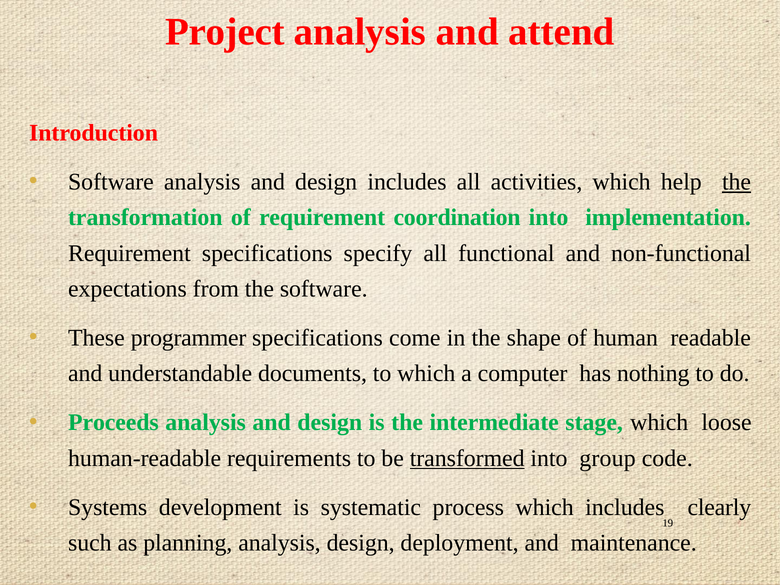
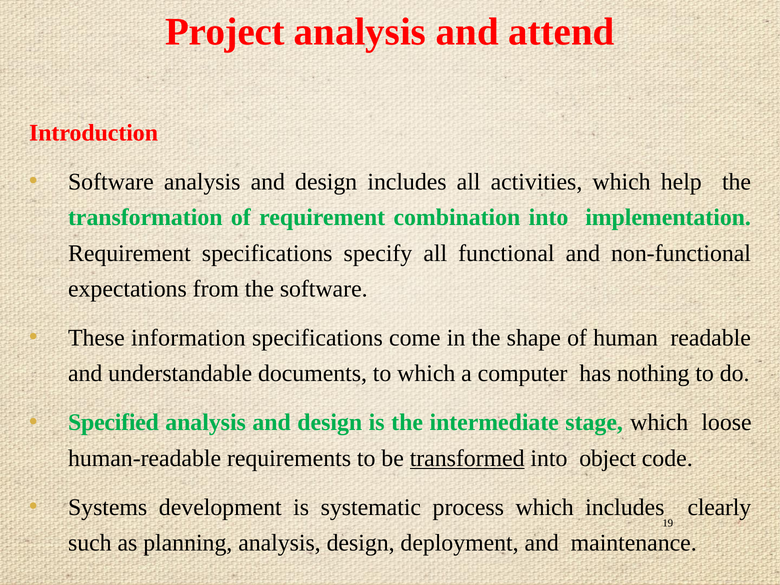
the underline: present -> none (737, 182)
coordination: coordination -> combination (457, 218)
programmer: programmer -> information (188, 338)
Proceeds: Proceeds -> Specified (113, 423)
group: group -> object (608, 458)
